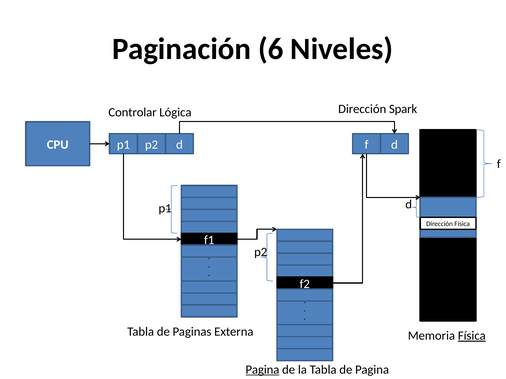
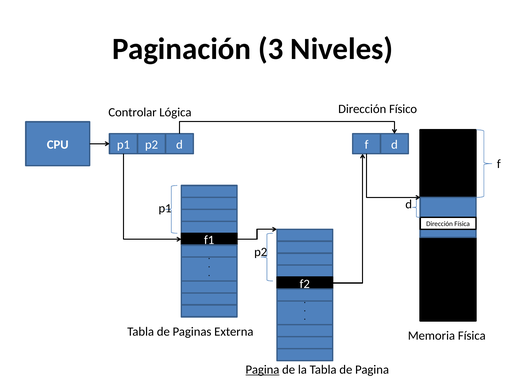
6: 6 -> 3 (271, 49)
Spark: Spark -> Físico (403, 109)
Física underline: present -> none (472, 336)
